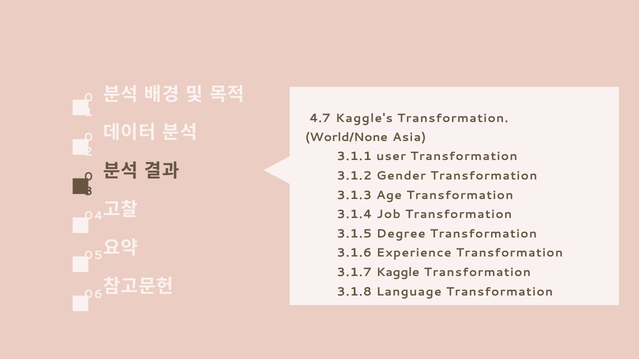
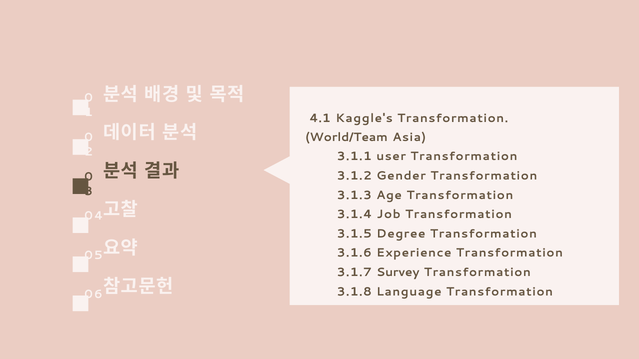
4.7: 4.7 -> 4.1 (320, 119)
World/None: World/None -> World/Team (347, 137)
Kaggle: Kaggle -> Survey (398, 273)
